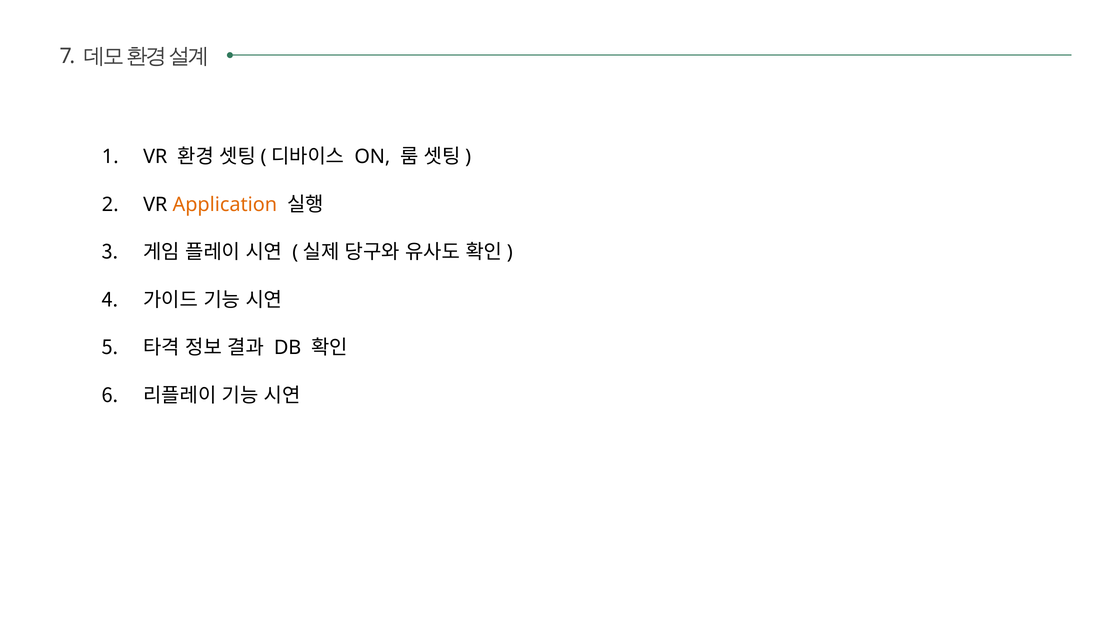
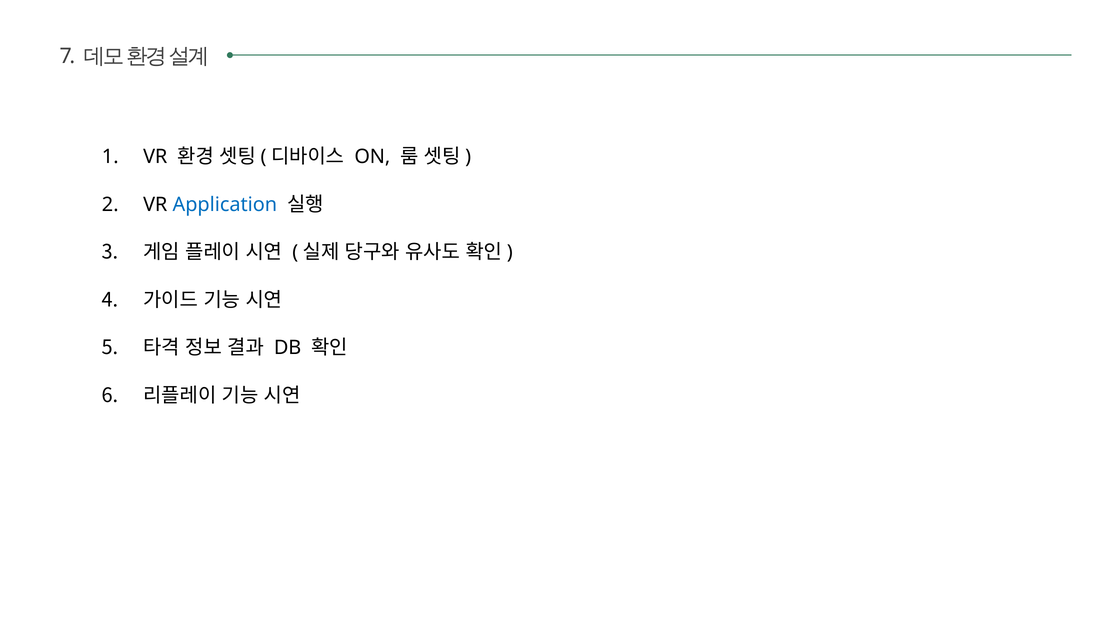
Application colour: orange -> blue (225, 204)
